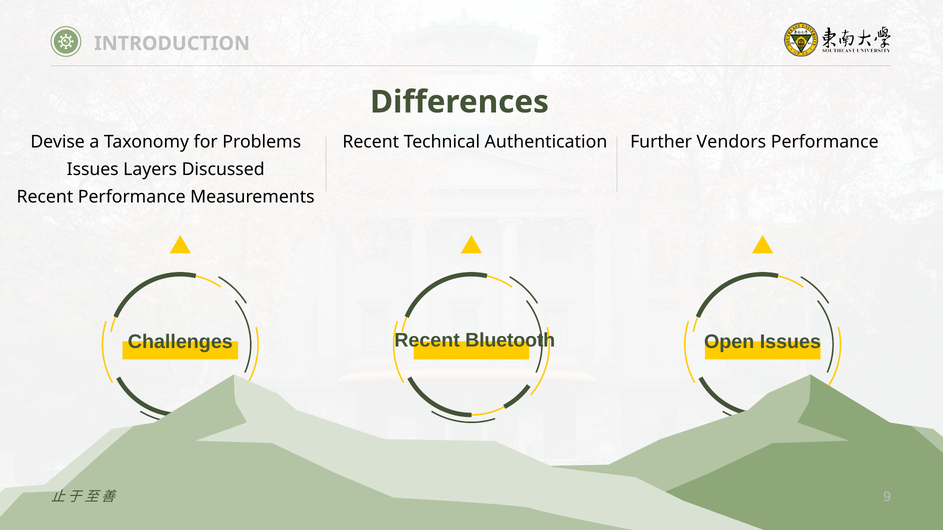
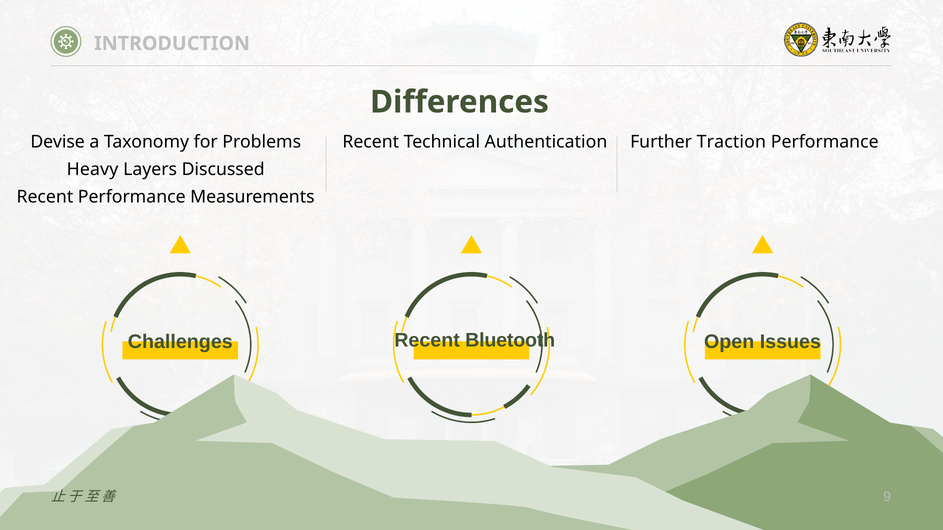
Vendors: Vendors -> Traction (731, 142)
Issues: Issues -> Heavy (93, 170)
